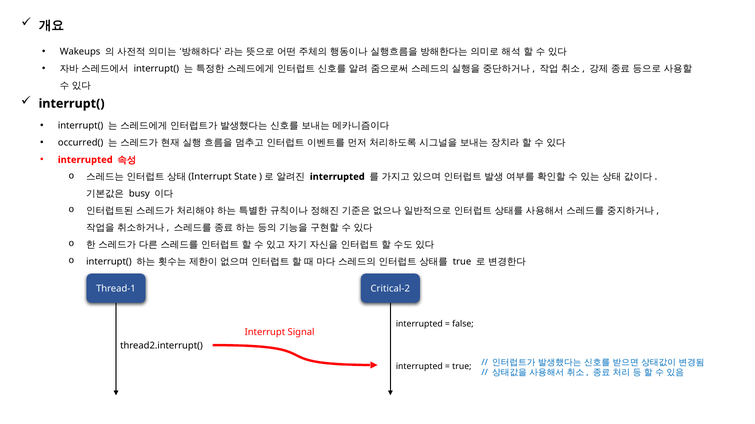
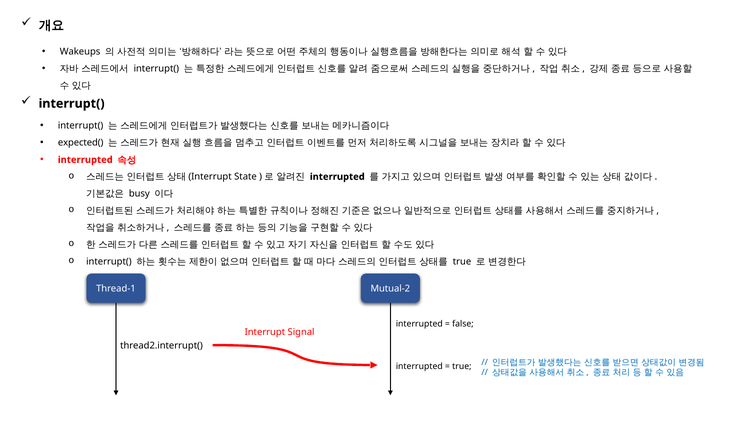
occurred(: occurred( -> expected( (81, 143)
Critical-2: Critical-2 -> Mutual-2 (390, 289)
